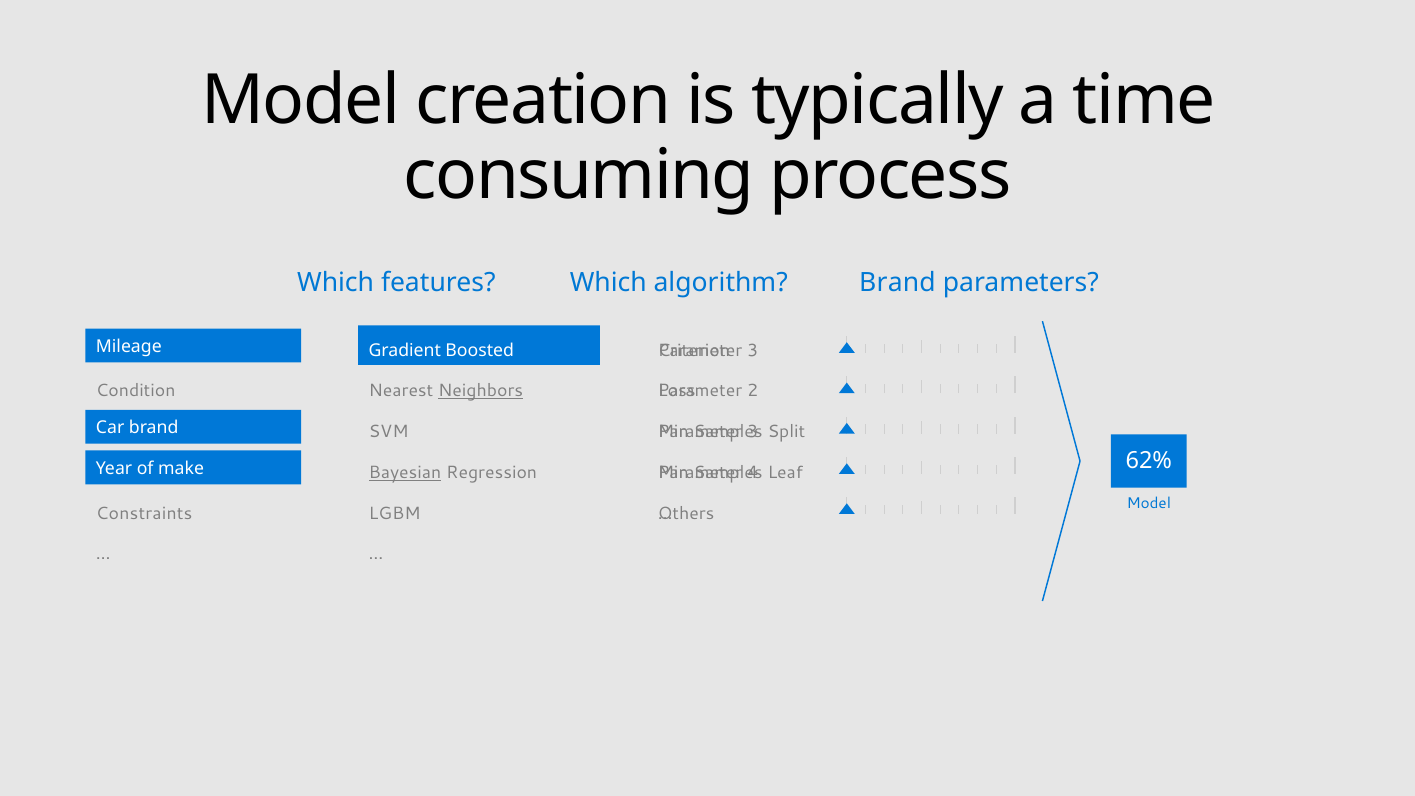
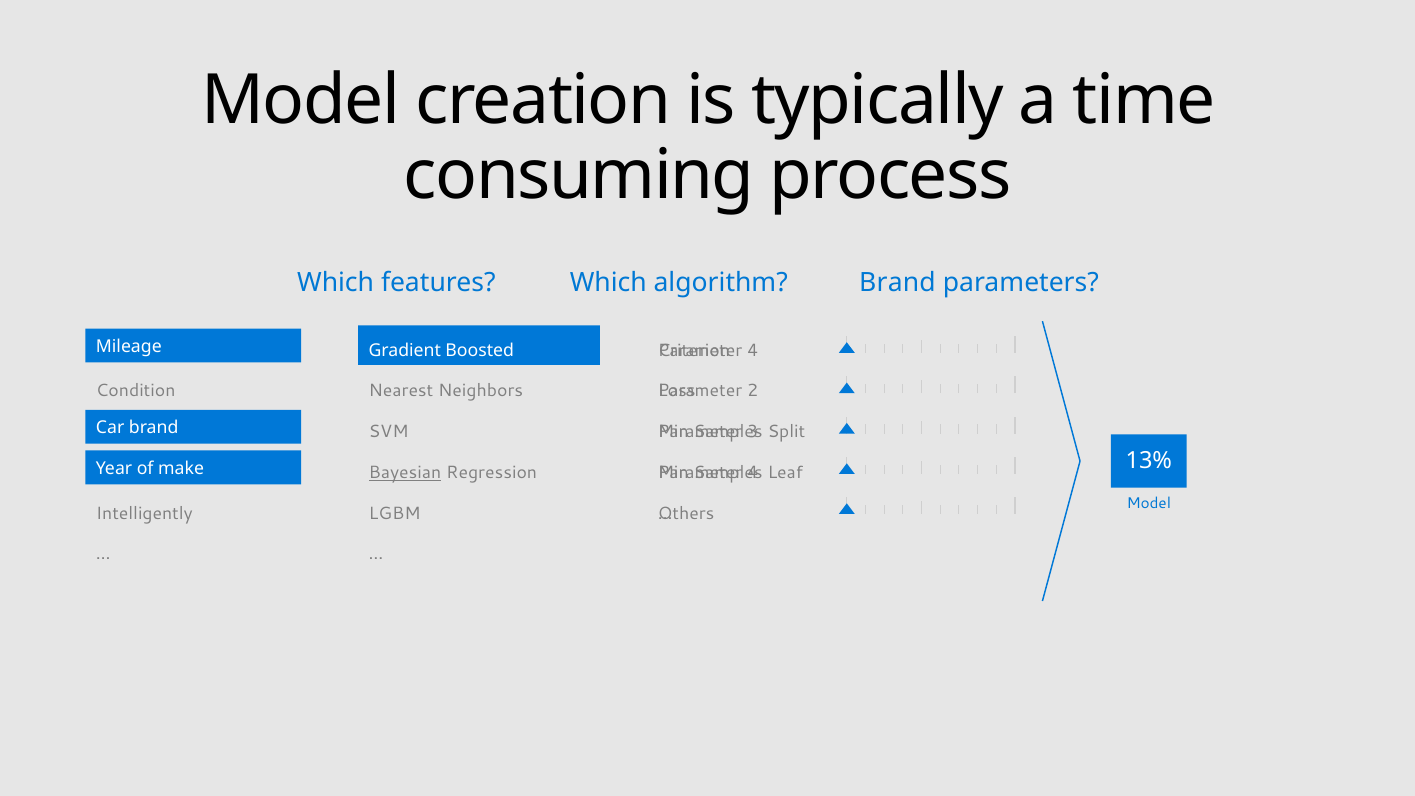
3: 3 -> 4 (753, 350)
Neighbors underline: present -> none (481, 391)
62%: 62% -> 13% (1149, 461)
Constraints: Constraints -> Intelligently (144, 513)
